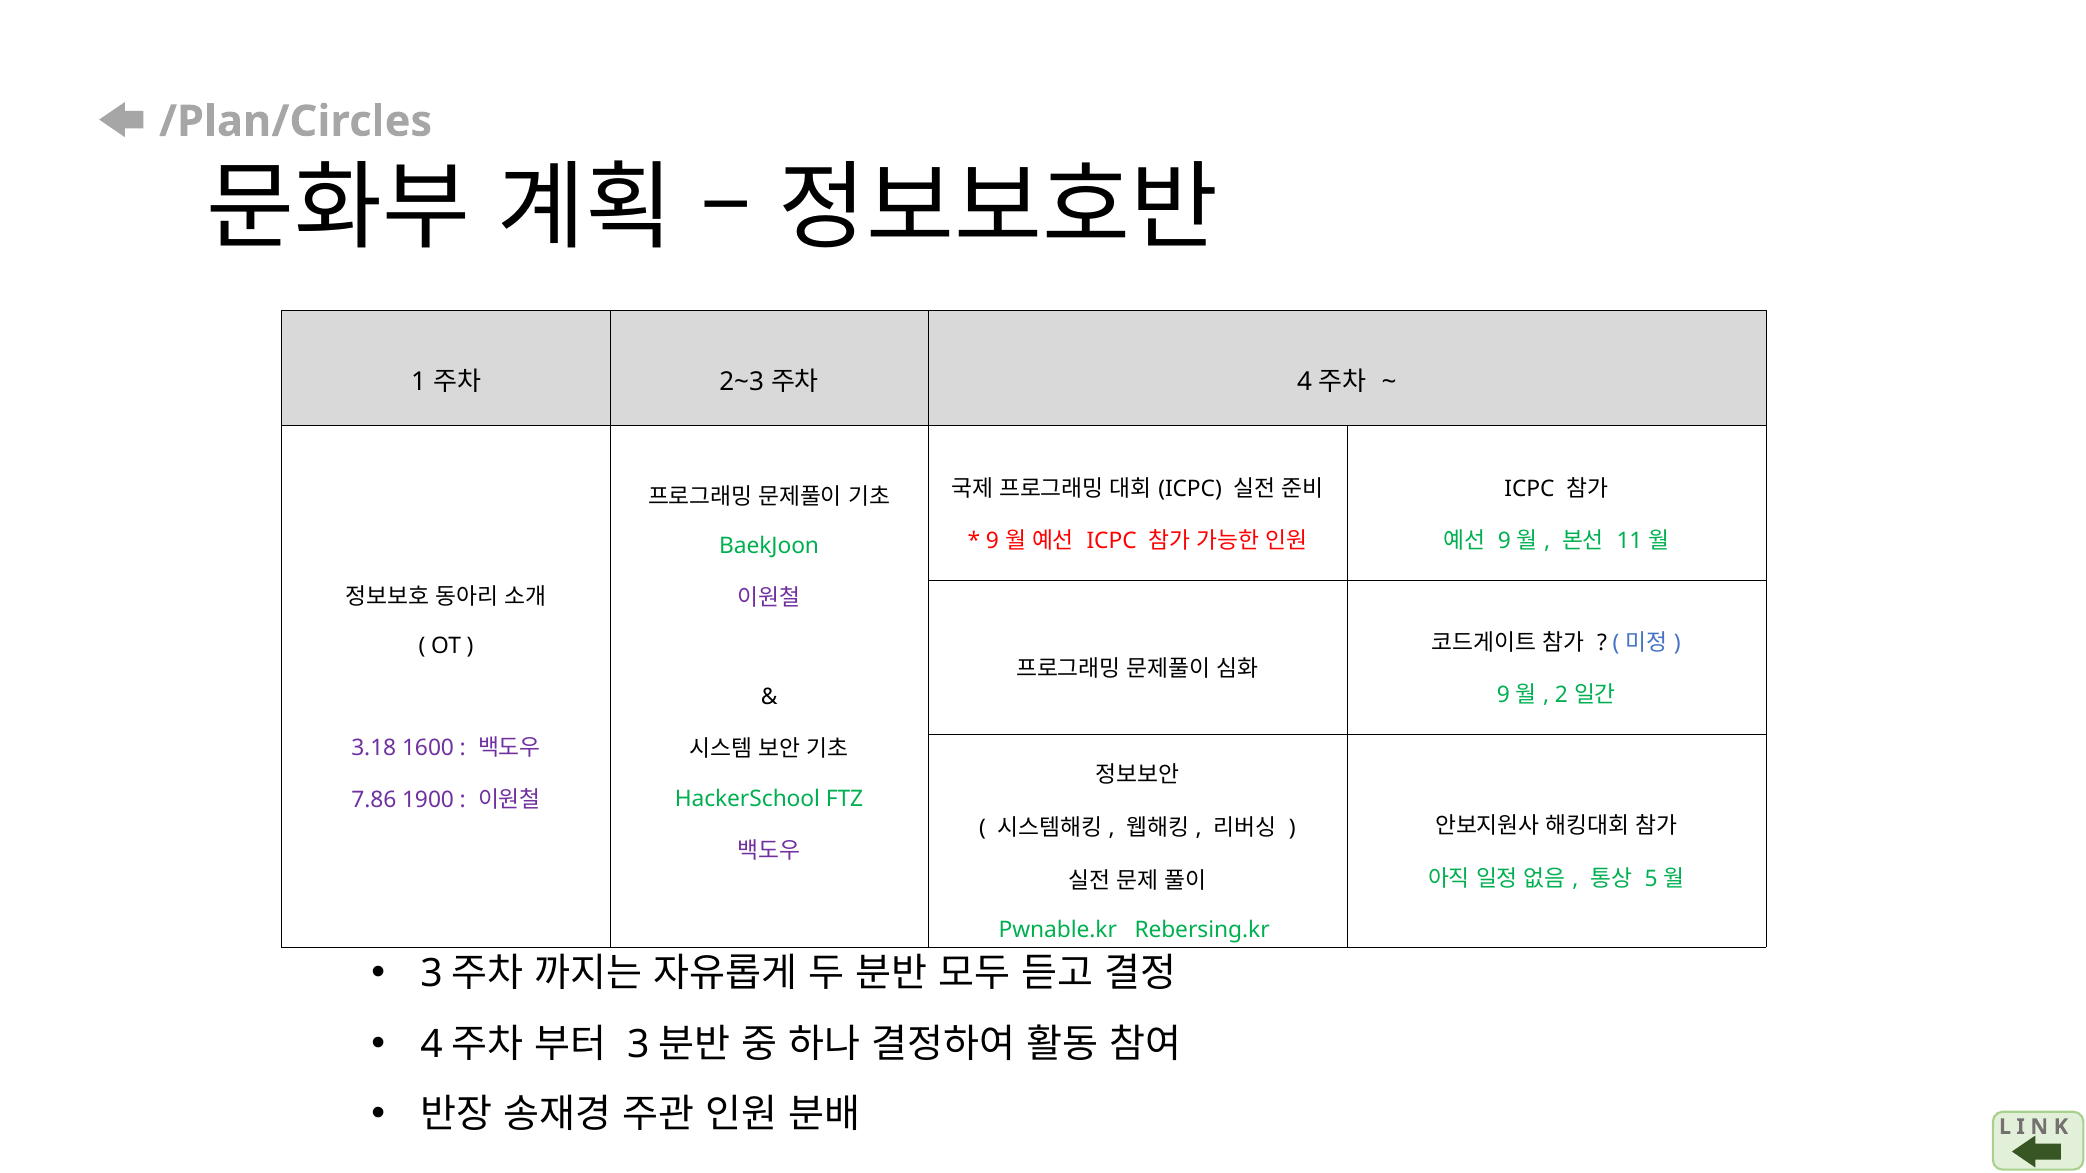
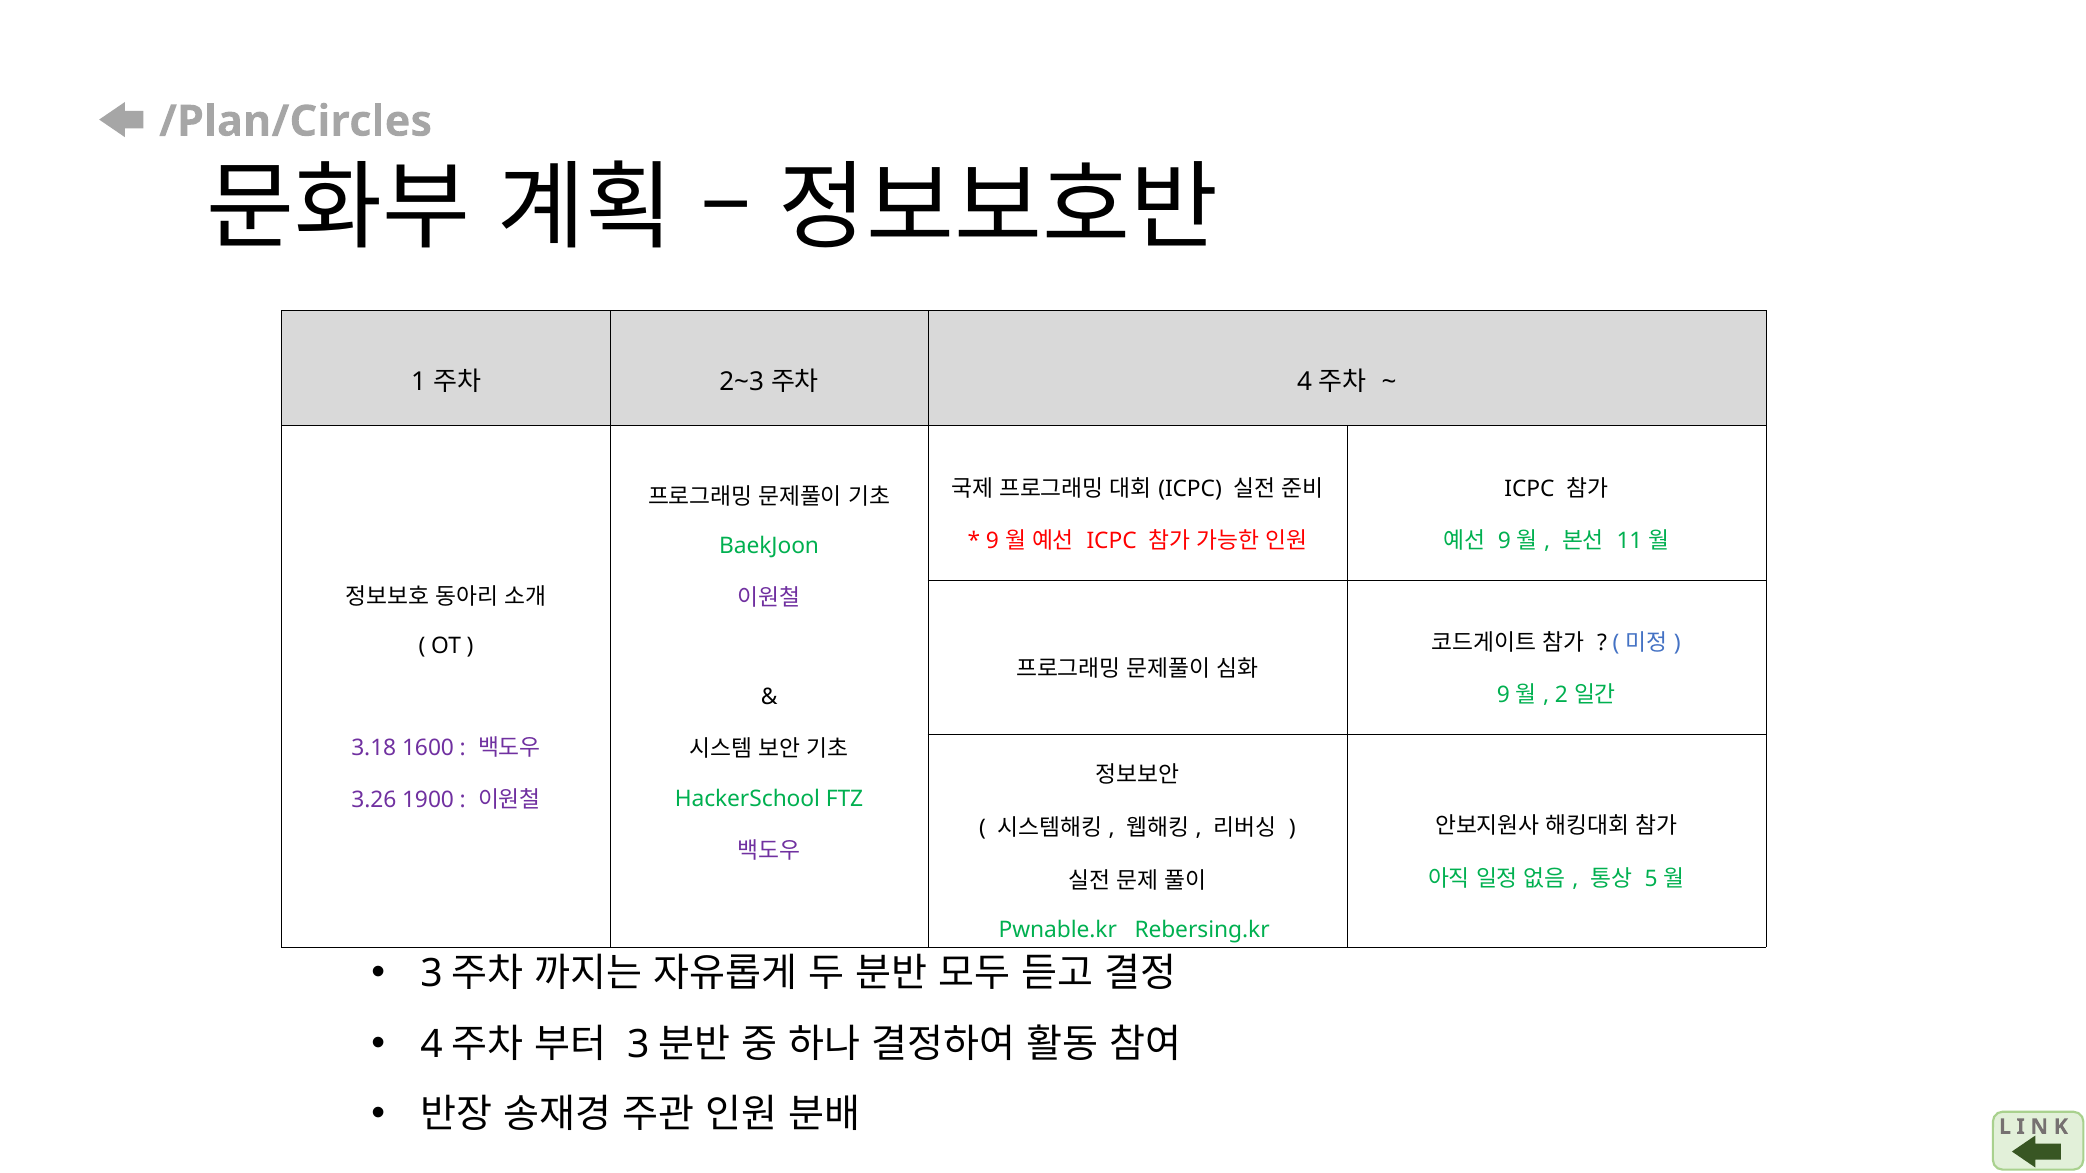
7.86: 7.86 -> 3.26 (374, 801)
